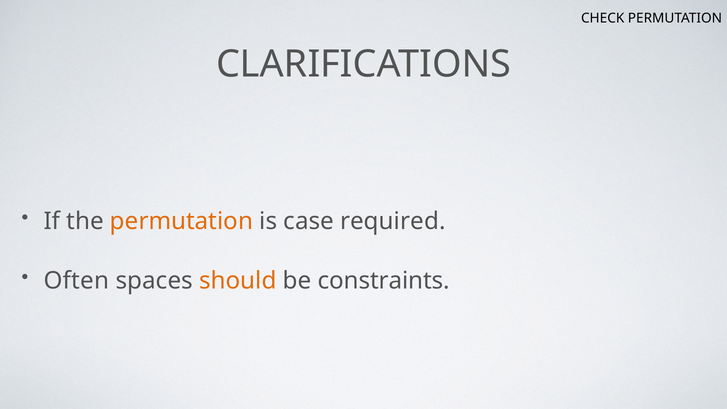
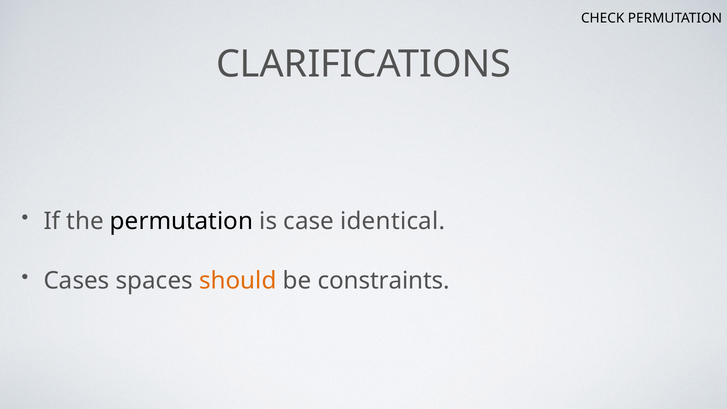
permutation colour: orange -> black (182, 221)
required: required -> identical (393, 221)
Often: Often -> Cases (77, 281)
